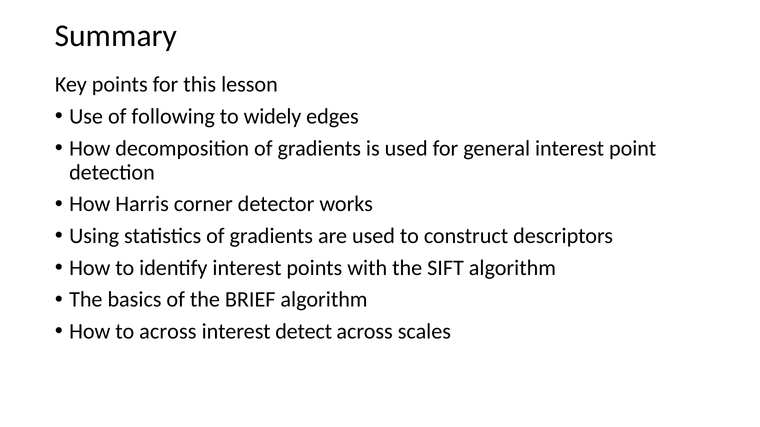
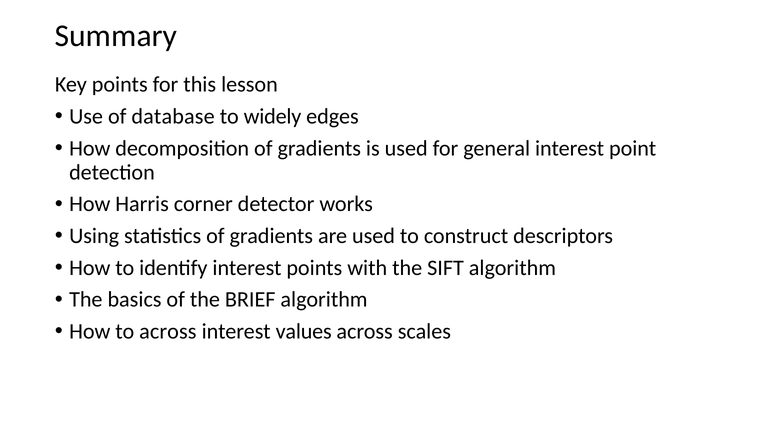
following: following -> database (173, 117)
detect: detect -> values (304, 332)
